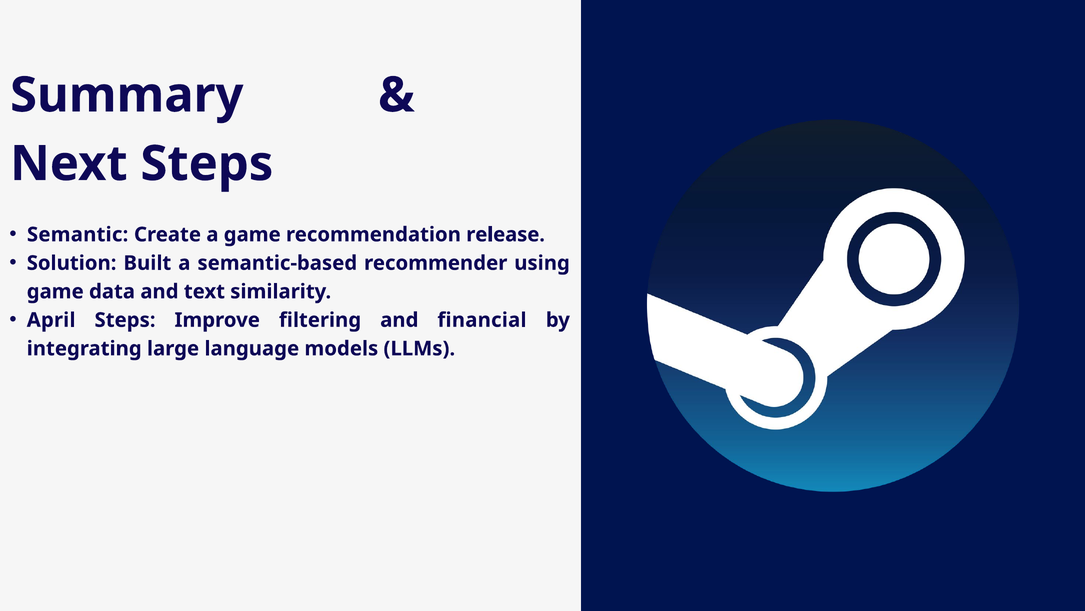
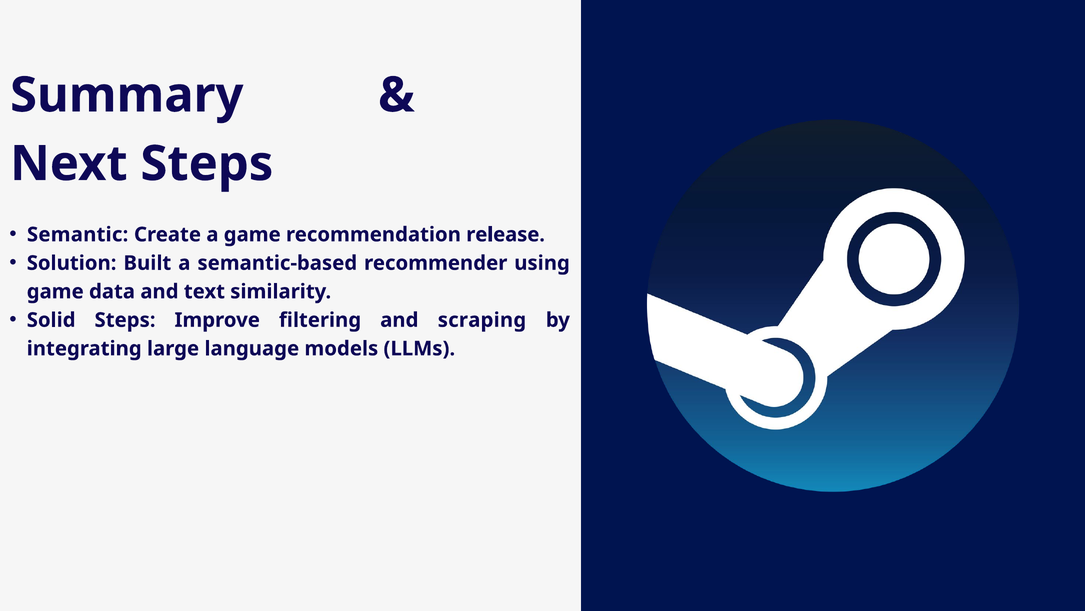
April: April -> Solid (51, 320)
financial: financial -> scraping (482, 320)
